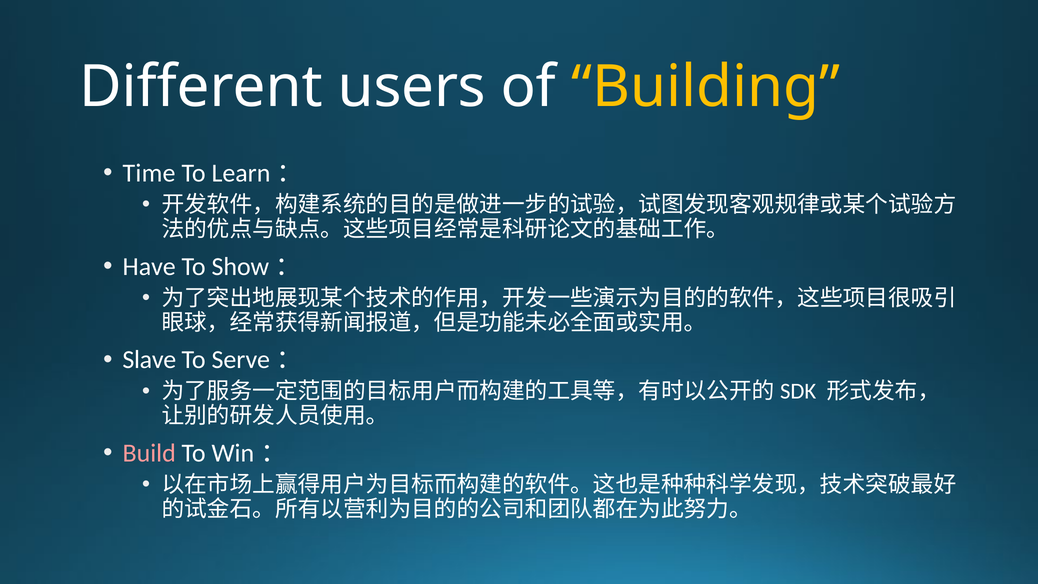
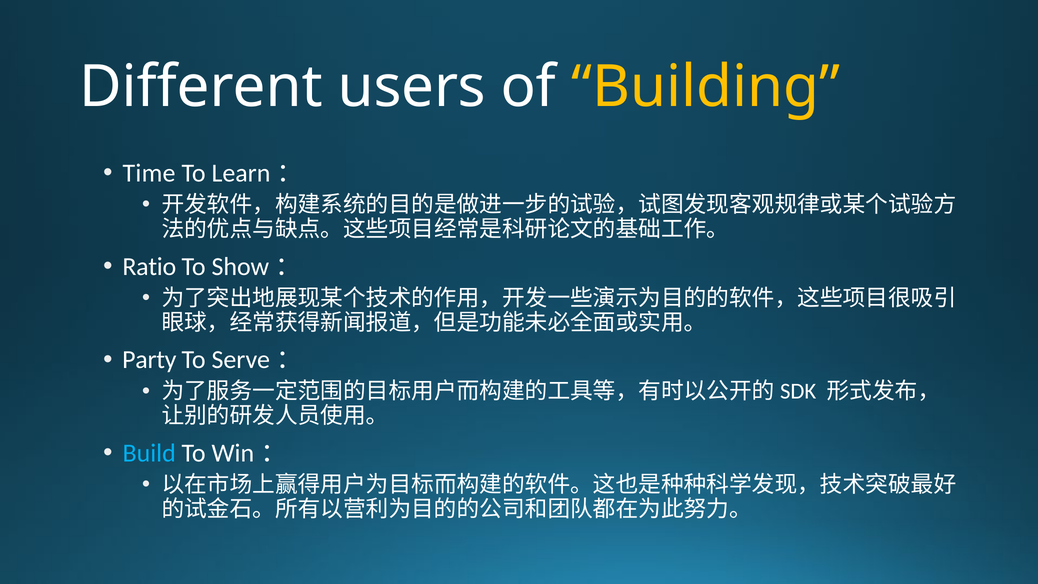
Have: Have -> Ratio (149, 266)
Slave: Slave -> Party (149, 360)
Build colour: pink -> light blue (149, 453)
